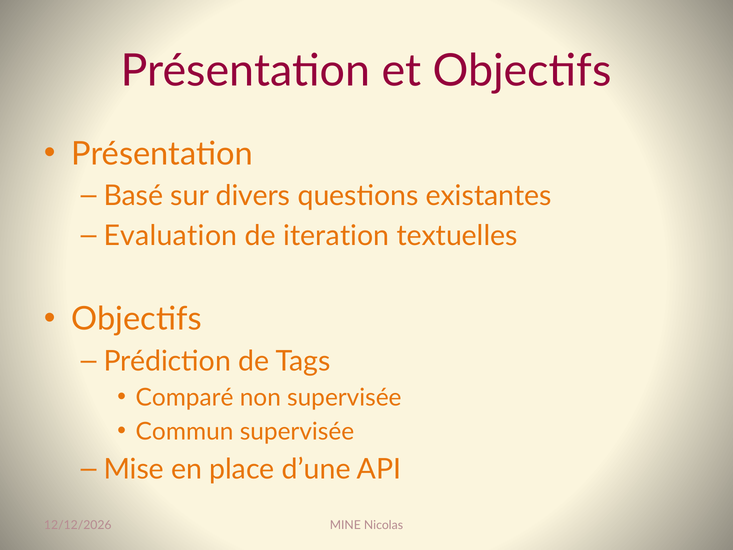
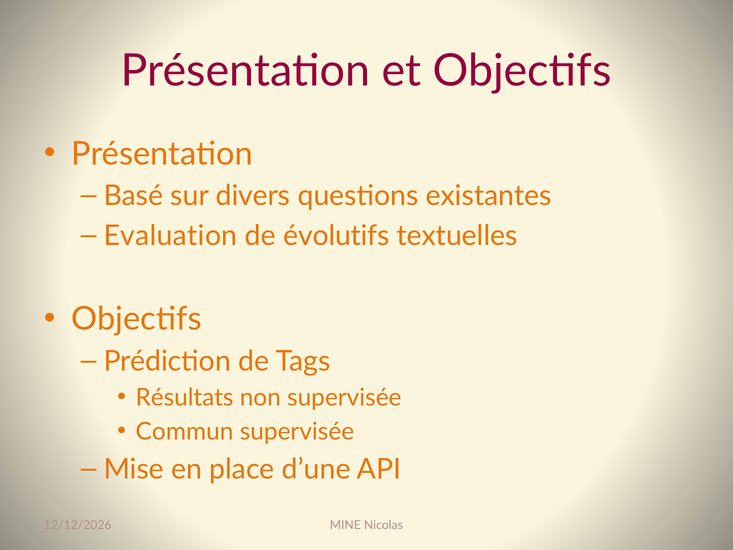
iteration: iteration -> évolutifs (336, 236)
Comparé: Comparé -> Résultats (185, 397)
